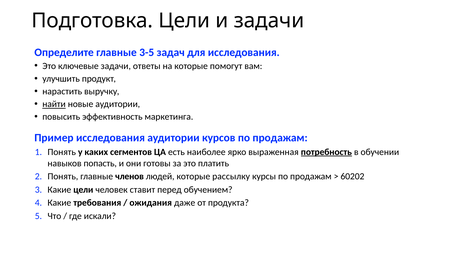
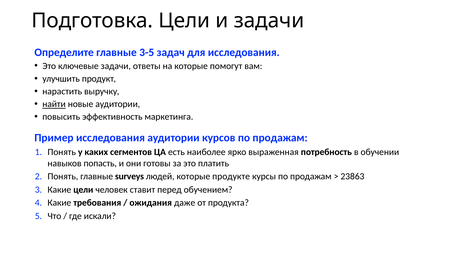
потребность underline: present -> none (326, 152)
членов: членов -> surveys (130, 176)
рассылку: рассылку -> продукте (231, 176)
60202: 60202 -> 23863 (352, 176)
